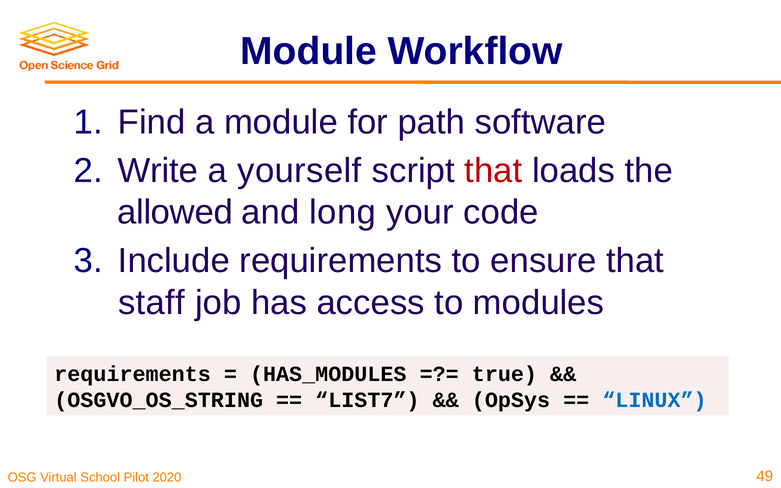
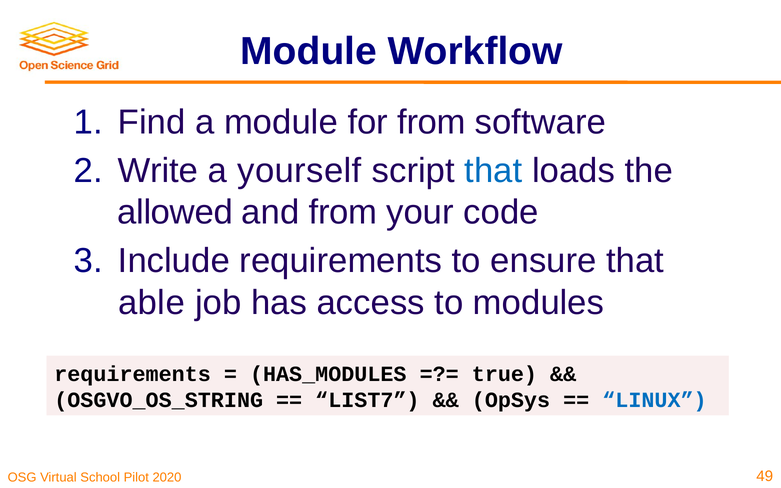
for path: path -> from (432, 122)
that colour: red -> blue (493, 171)
and long: long -> from (343, 212)
staff: staff -> able (151, 303)
